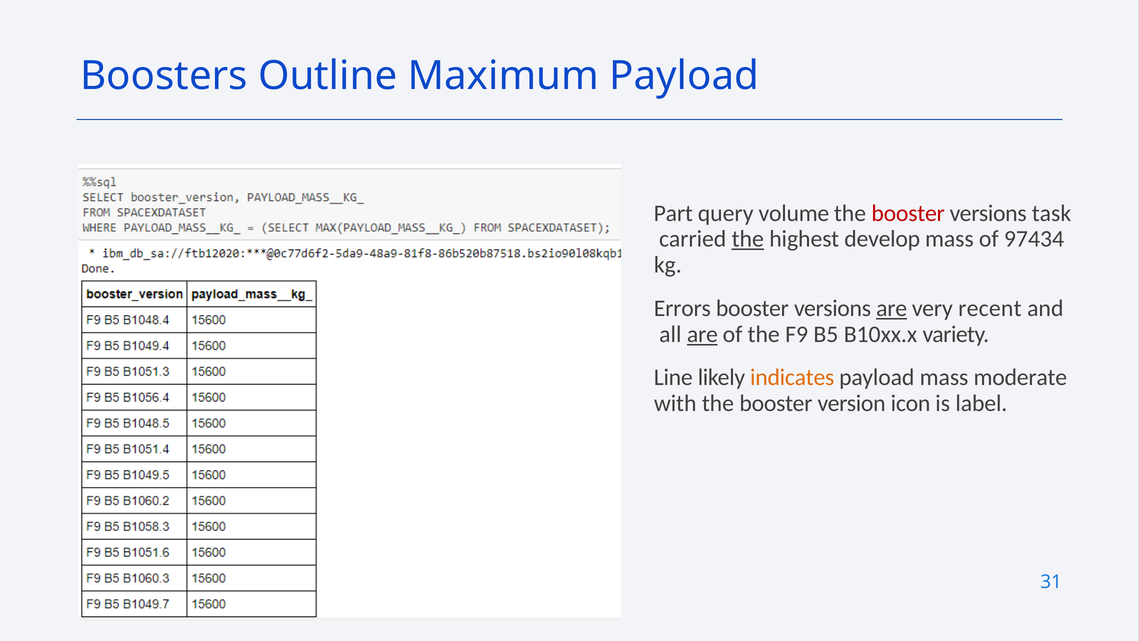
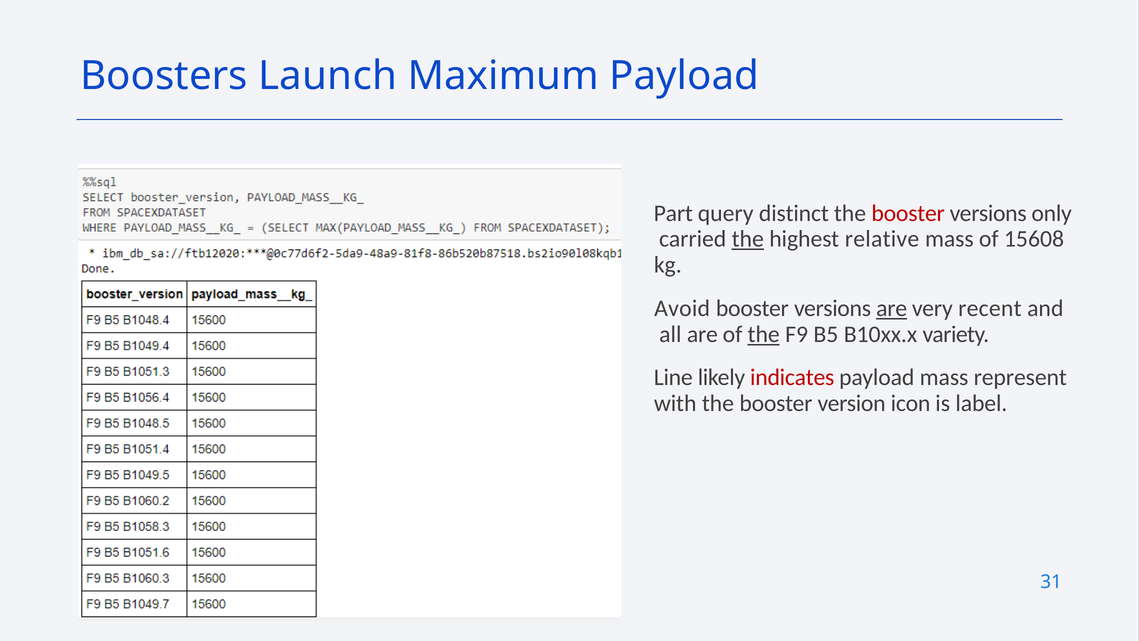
Outline: Outline -> Launch (328, 76)
volume: volume -> distinct (794, 213)
task: task -> only (1052, 213)
develop: develop -> relative (882, 239)
97434: 97434 -> 15608 (1034, 239)
Errors: Errors -> Avoid (682, 308)
are underline: present -> none (702, 334)
the underline: none -> present (764, 334)
indicates colour: orange -> red (792, 377)
moderate: moderate -> represent (1020, 377)
